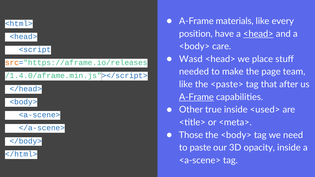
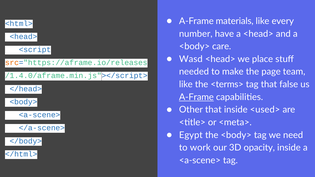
position: position -> number (196, 34)
<head> underline: present -> none (258, 34)
<paste>: <paste> -> <terms> (227, 84)
after: after -> false (289, 84)
Other true: true -> that (213, 110)
Those: Those -> Egypt (191, 135)
paste: paste -> work (200, 148)
